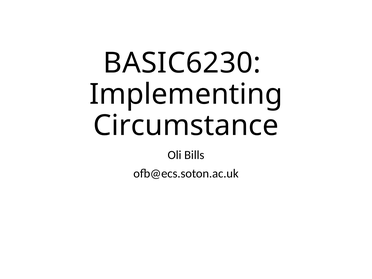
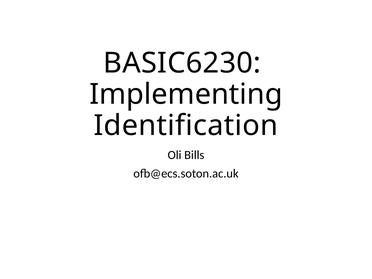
Circumstance: Circumstance -> Identification (186, 125)
